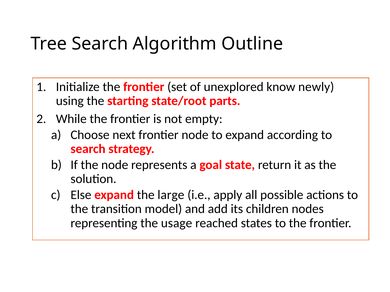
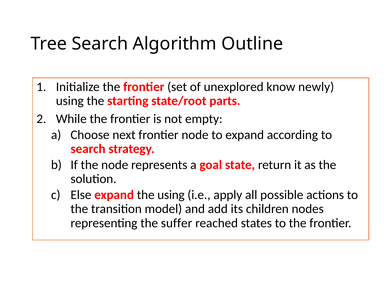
the large: large -> using (171, 195)
usage: usage -> suffer (177, 223)
